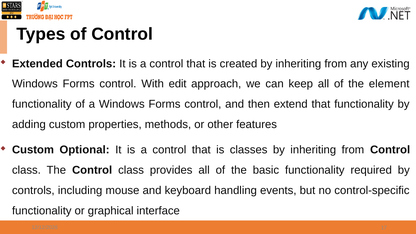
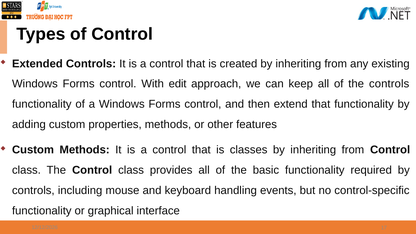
the element: element -> controls (389, 84)
Custom Optional: Optional -> Methods (85, 150)
